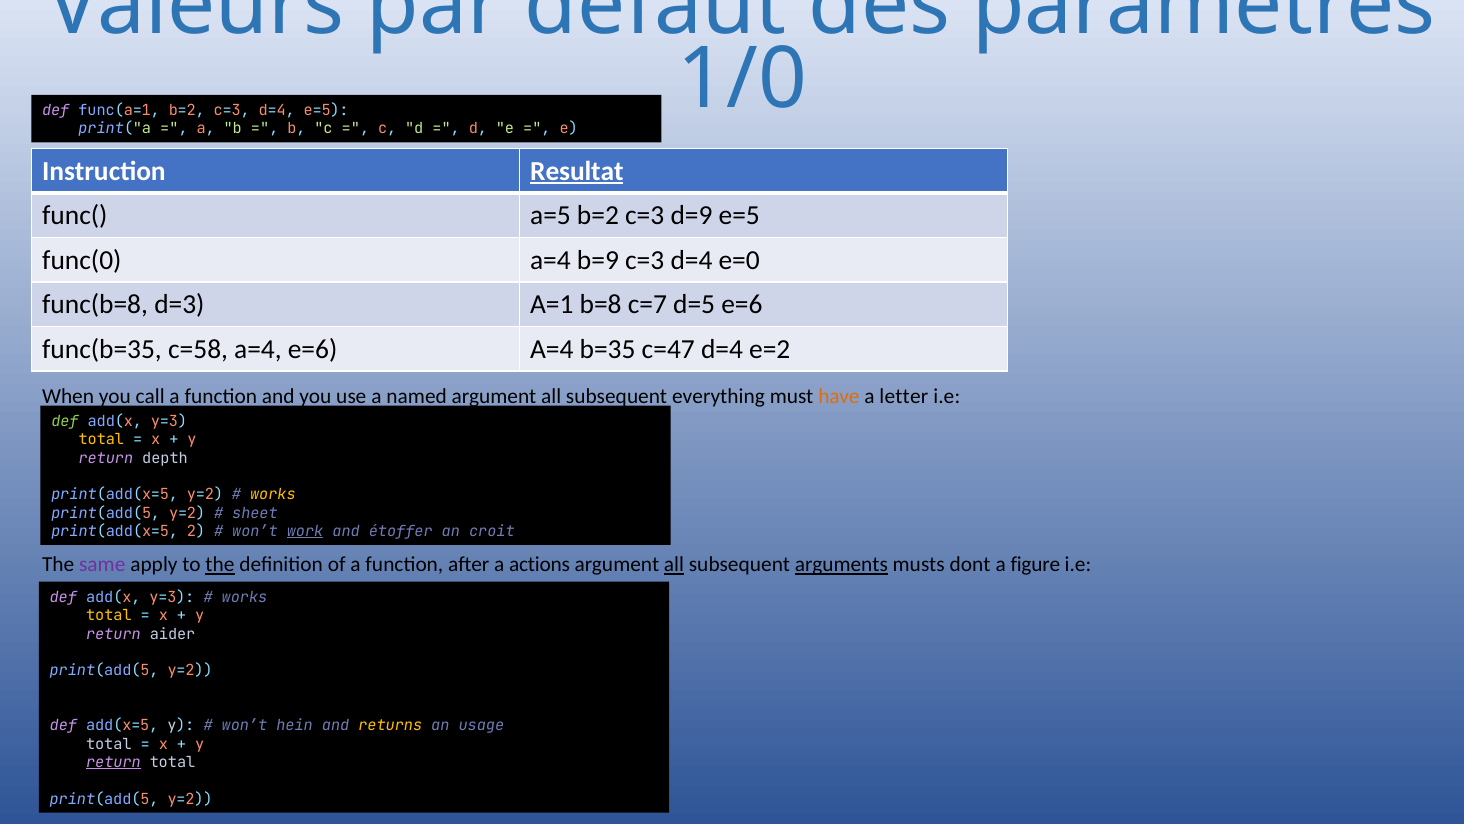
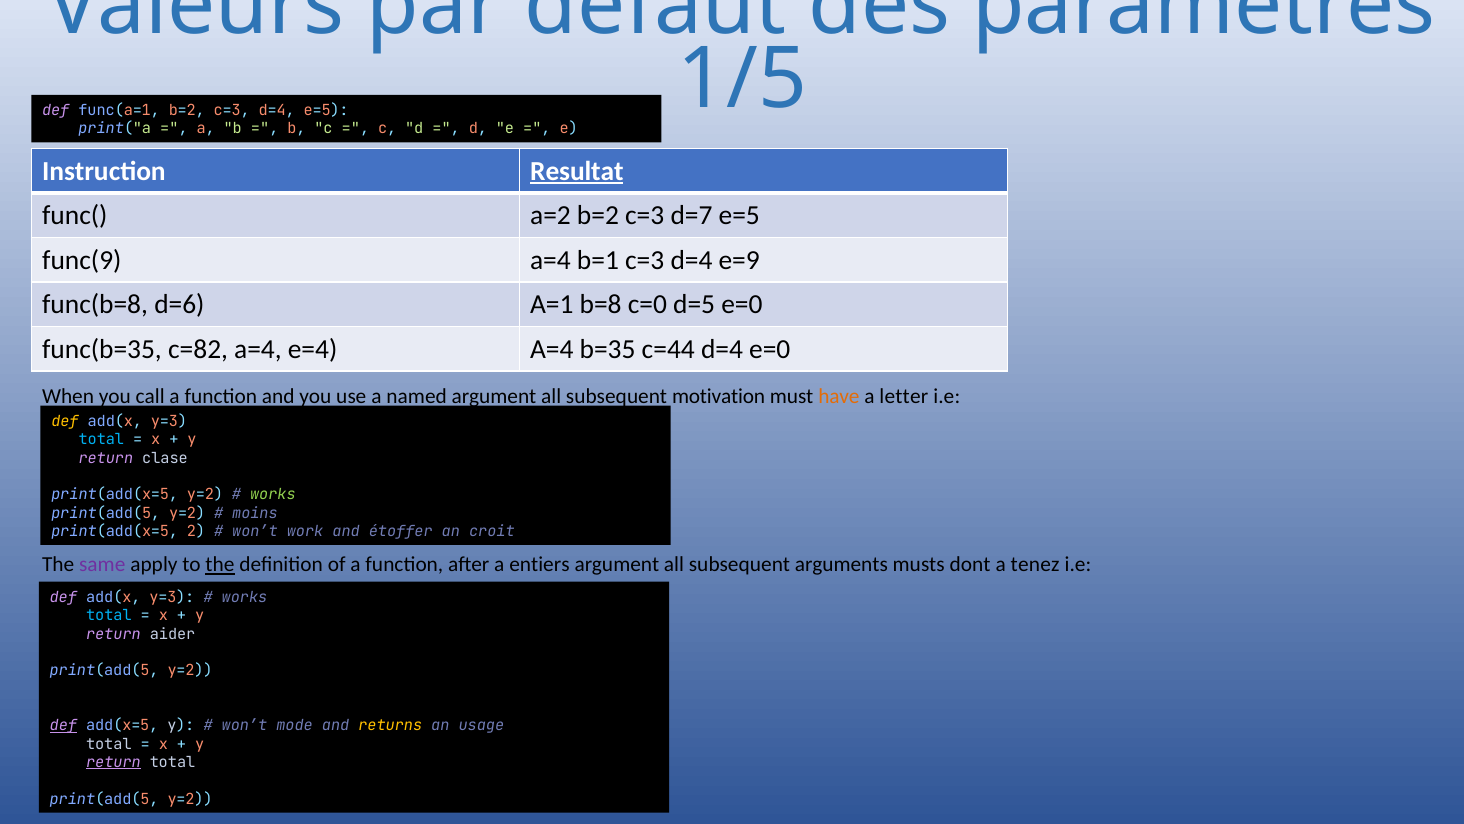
1/0: 1/0 -> 1/5 (742, 79)
a=5: a=5 -> a=2 (550, 215)
d=9: d=9 -> d=7 (691, 215)
func(0: func(0 -> func(9 (82, 260)
b=9: b=9 -> b=1 (598, 260)
e=0: e=0 -> e=9 (739, 260)
d=3: d=3 -> d=6 (179, 304)
c=7: c=7 -> c=0 (647, 304)
d=5 e=6: e=6 -> e=0 (742, 304)
c=58: c=58 -> c=82 (198, 349)
a=4 e=6: e=6 -> e=4 (313, 349)
c=47: c=47 -> c=44 (668, 349)
d=4 e=2: e=2 -> e=0 (770, 349)
everything: everything -> motivation (719, 396)
def colour: light green -> yellow (65, 421)
total colour: yellow -> light blue (101, 439)
depth: depth -> clase (165, 458)
works colour: yellow -> light green (273, 494)
sheet: sheet -> moins (255, 513)
work underline: present -> none (305, 531)
actions: actions -> entiers (539, 565)
all underline: present -> none (674, 565)
arguments underline: present -> none (841, 565)
figure: figure -> tenez (1035, 565)
total colour: yellow -> light blue (109, 615)
def underline: none -> present (63, 725)
hein: hein -> mode (295, 725)
